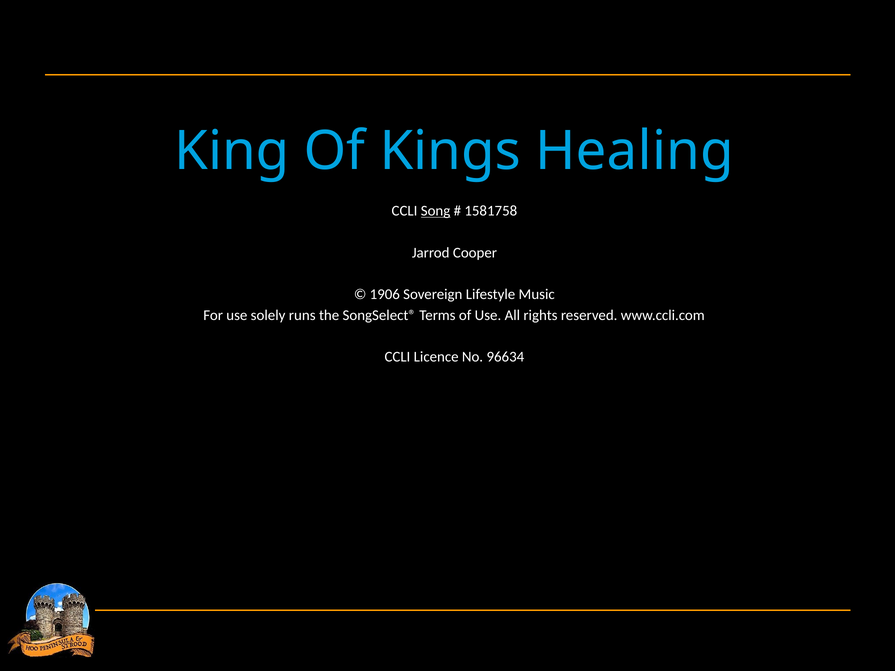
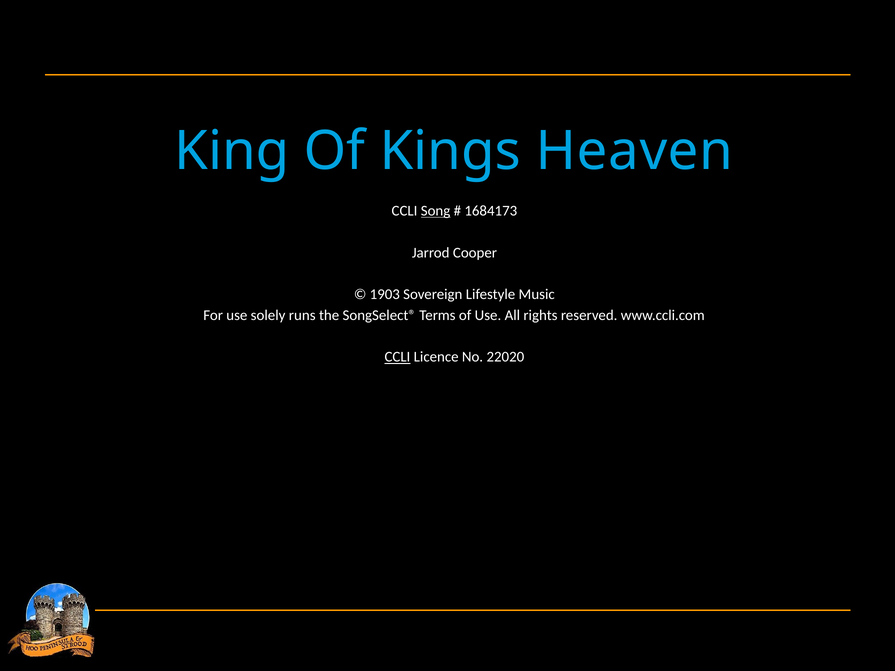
Healing: Healing -> Heaven (634, 151)
1581758: 1581758 -> 1684173 (491, 211)
1906: 1906 -> 1903 (385, 294)
CCLI underline: none -> present (397, 357)
96634: 96634 -> 22020 (505, 357)
